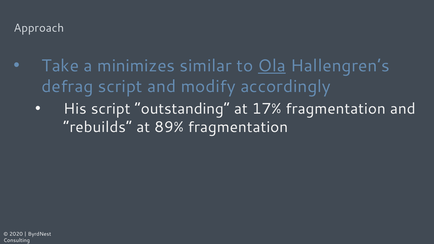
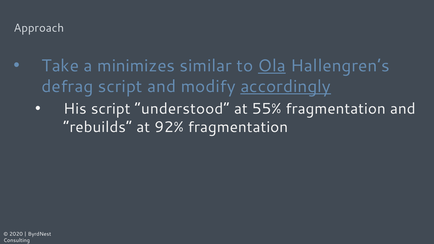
accordingly underline: none -> present (286, 86)
outstanding: outstanding -> understood (182, 109)
17%: 17% -> 55% (267, 109)
89%: 89% -> 92% (169, 127)
